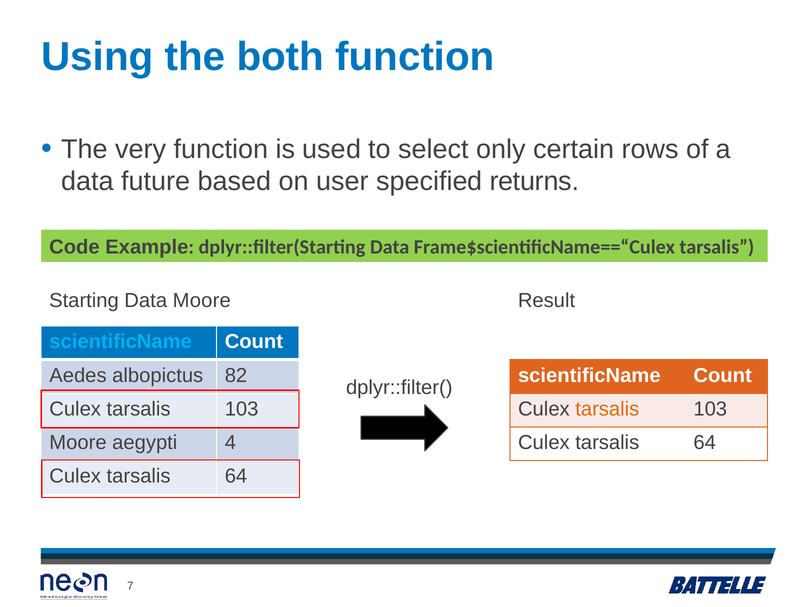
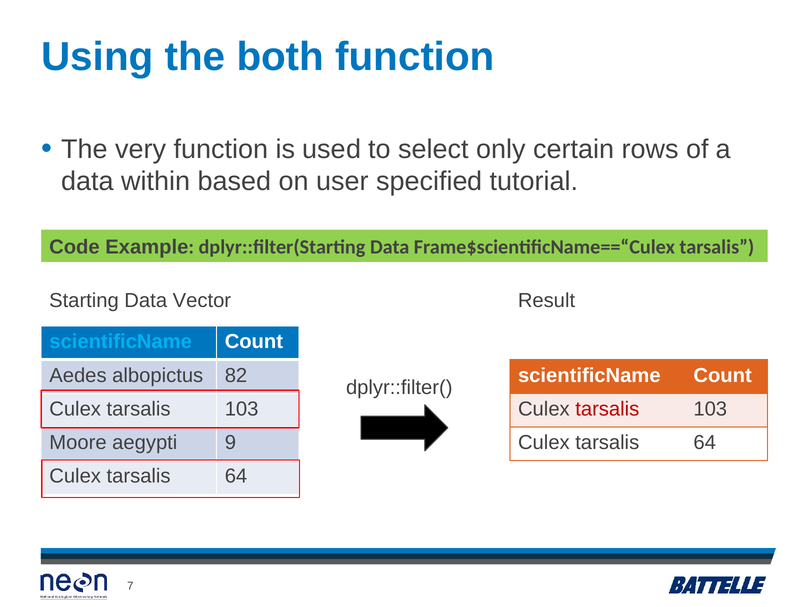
future: future -> within (156, 181)
returns: returns -> tutorial (534, 181)
Data Moore: Moore -> Vector (202, 300)
tarsalis colour: orange -> red (607, 409)
4: 4 -> 9 (230, 442)
